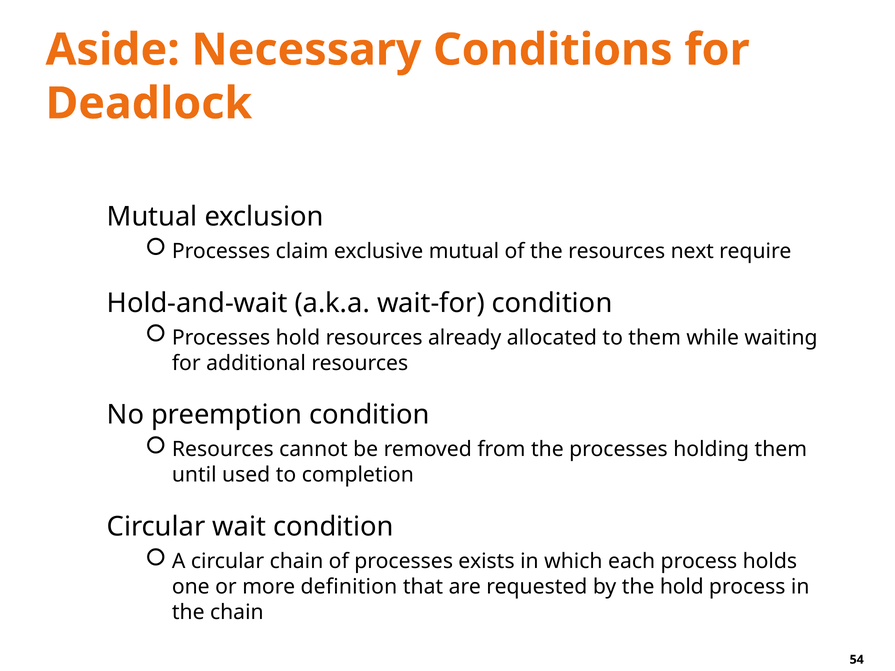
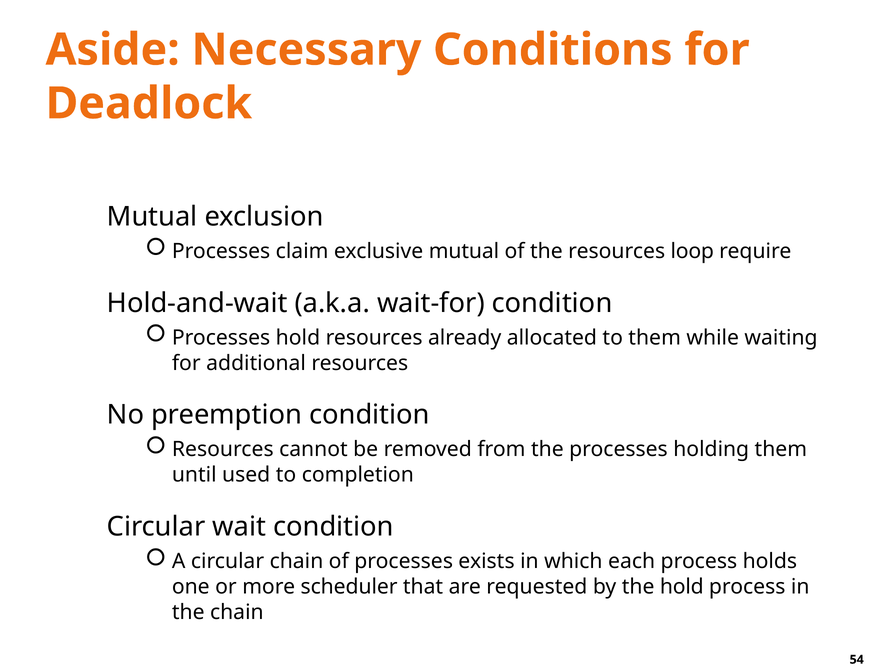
next: next -> loop (692, 251)
definition: definition -> scheduler (349, 587)
